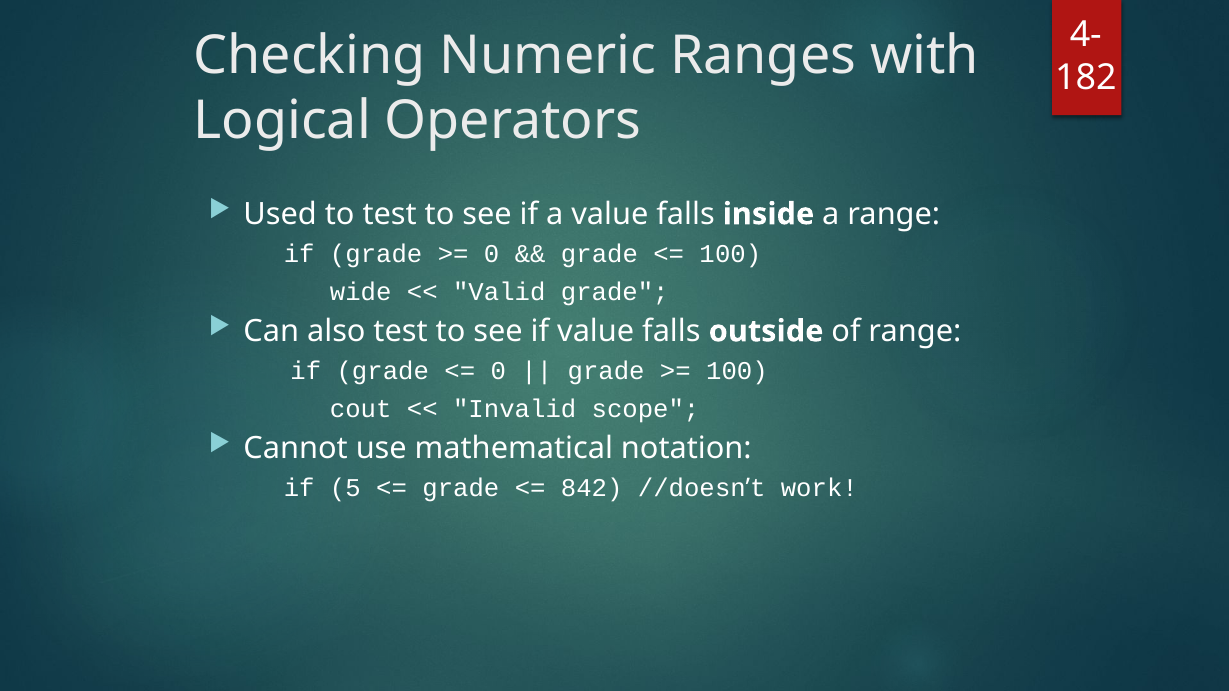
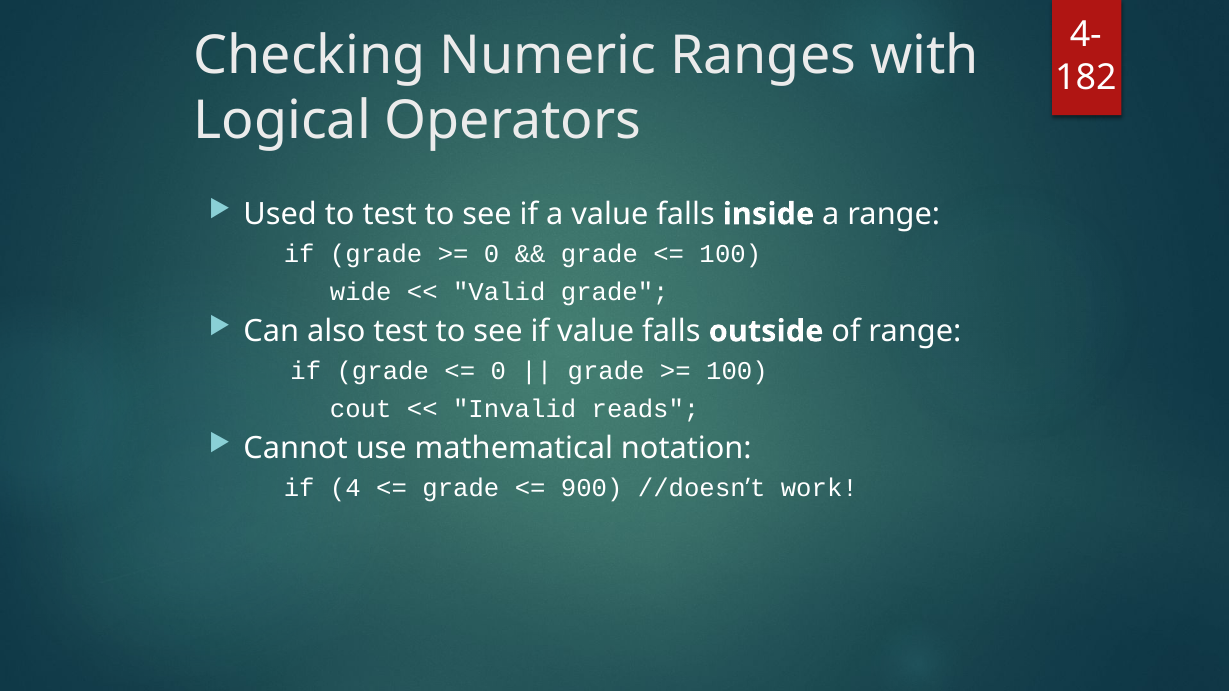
scope: scope -> reads (645, 409)
5: 5 -> 4 (345, 489)
842: 842 -> 900 (592, 489)
